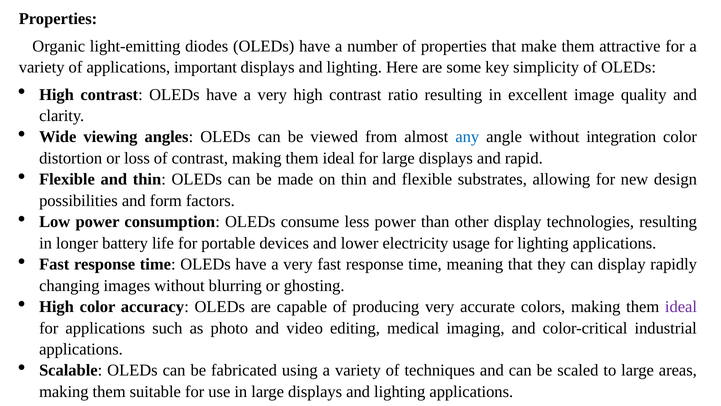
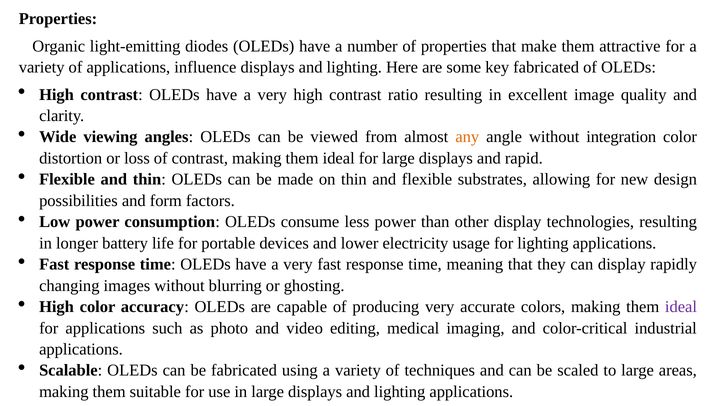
important: important -> influence (205, 67)
key simplicity: simplicity -> fabricated (546, 67)
any colour: blue -> orange (467, 137)
